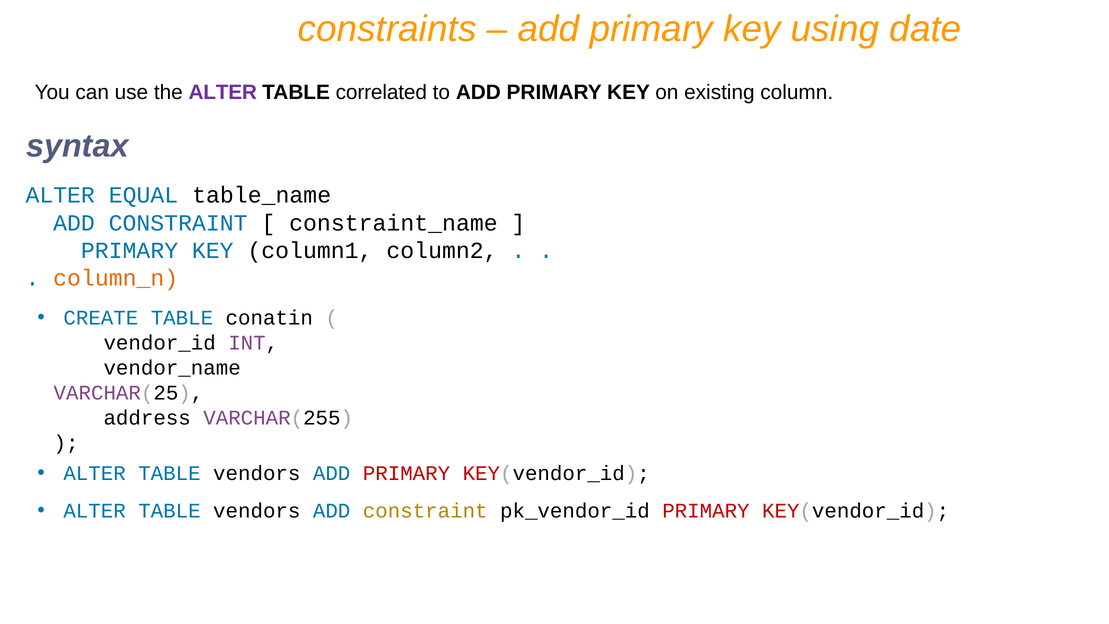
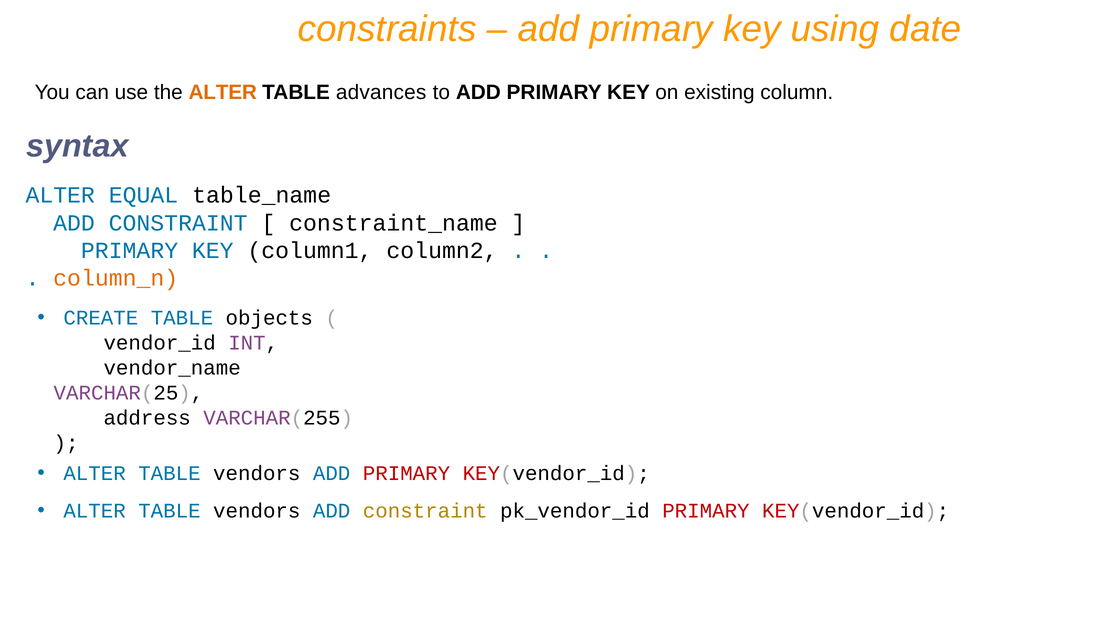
ALTER colour: purple -> orange (223, 92)
correlated: correlated -> advances (381, 92)
conatin: conatin -> objects (269, 318)
